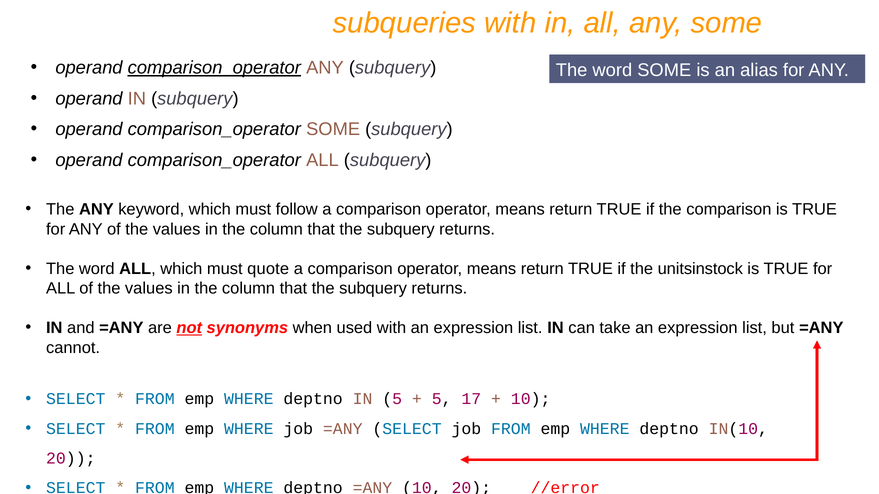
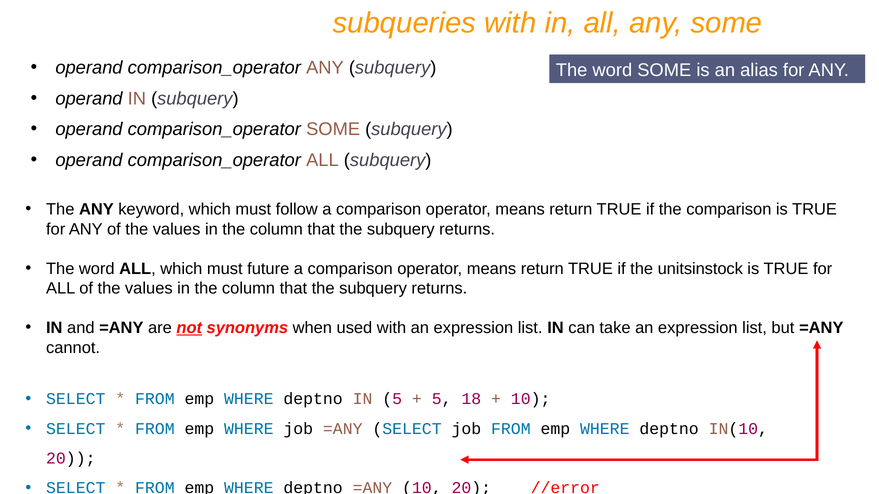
comparison_operator underline: present -> none (214, 68)
quote: quote -> future (268, 269)
17: 17 -> 18 (471, 399)
